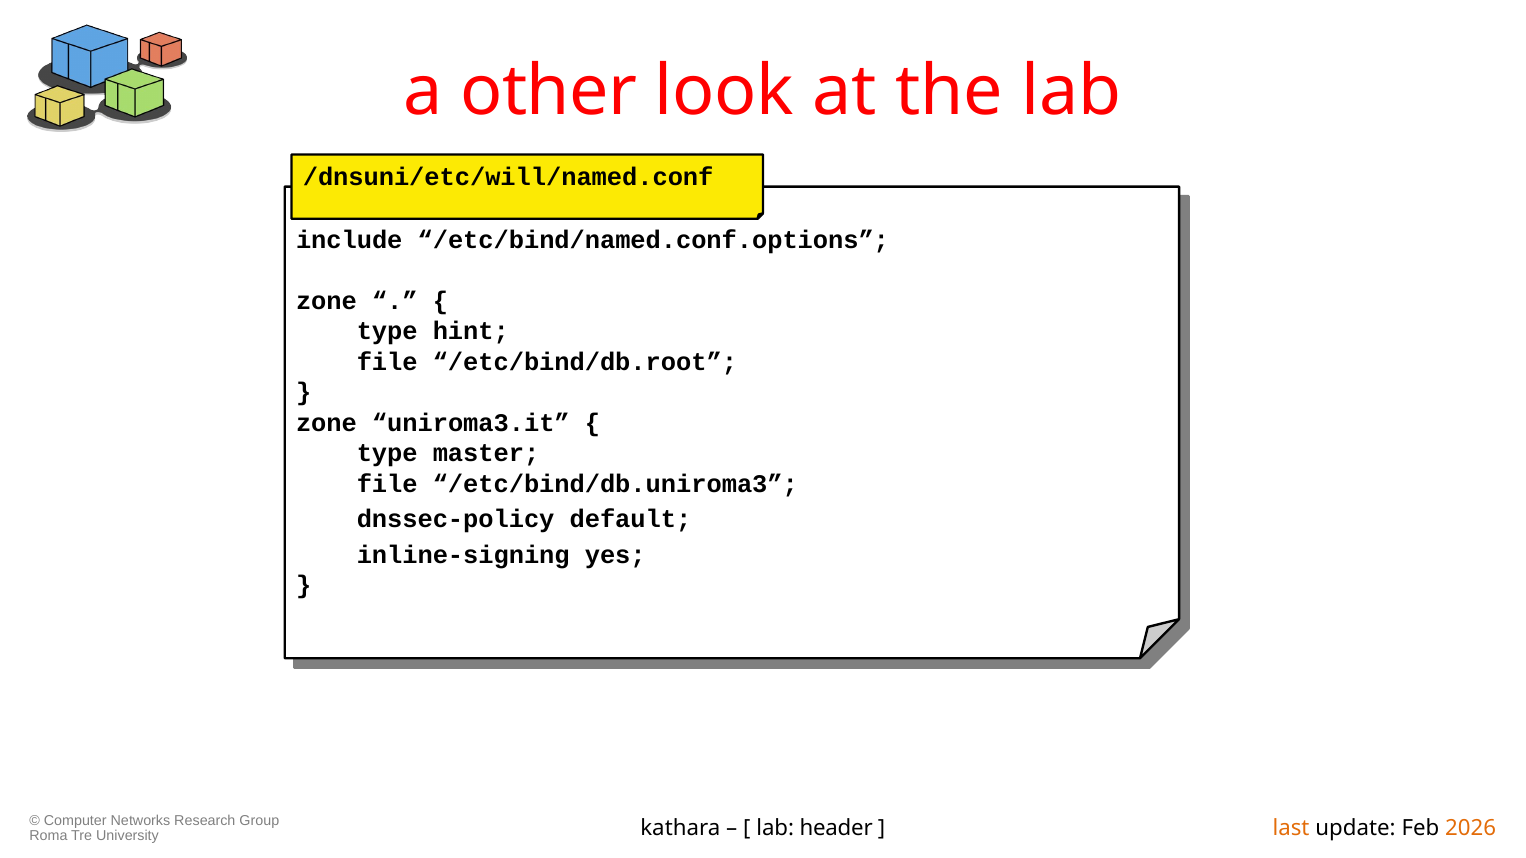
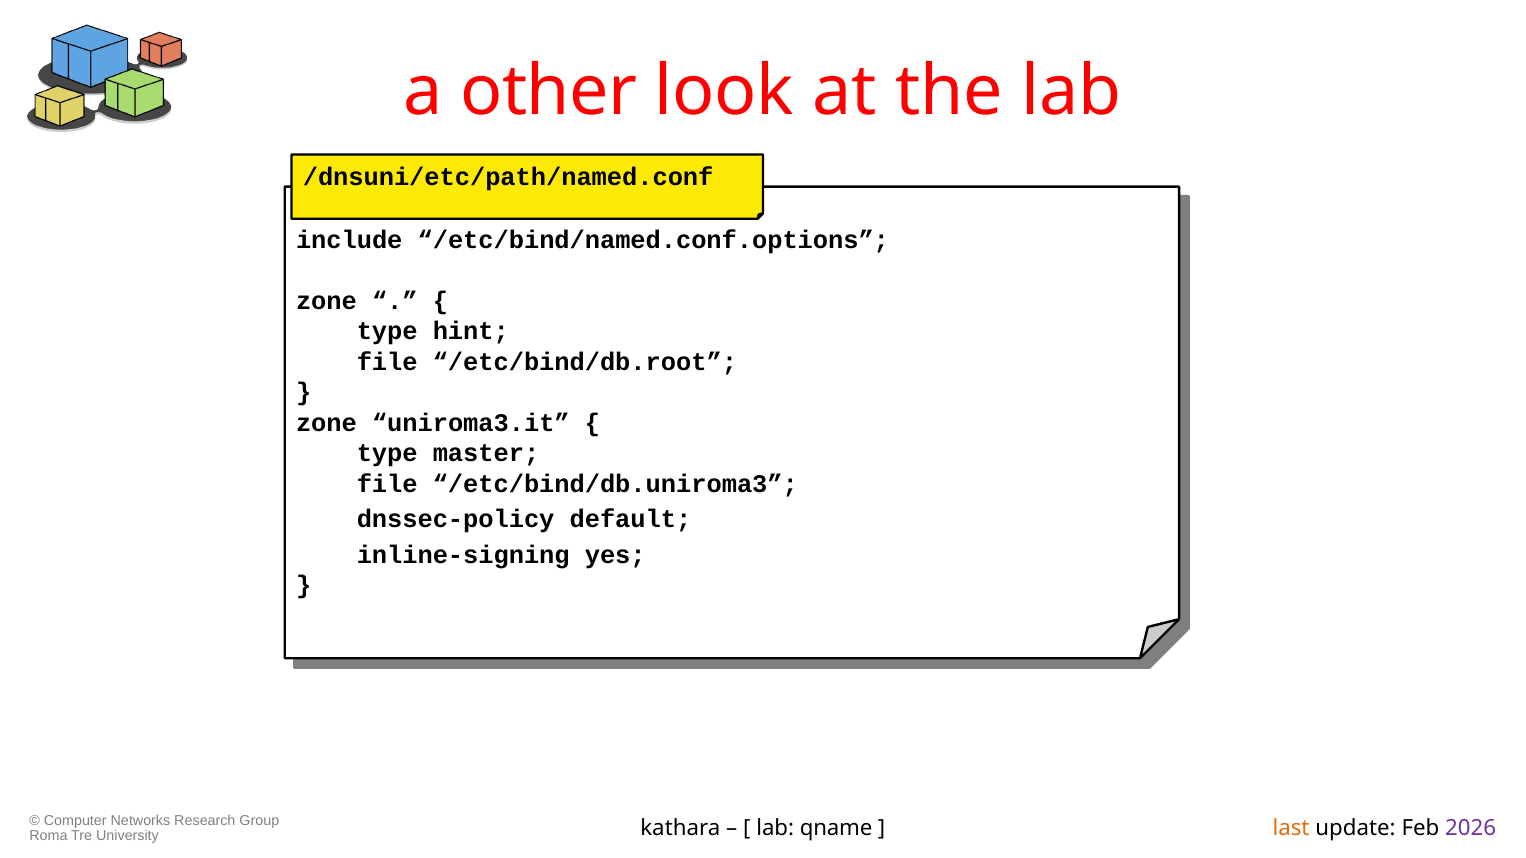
/dnsuni/etc/will/named.conf: /dnsuni/etc/will/named.conf -> /dnsuni/etc/path/named.conf (508, 177)
header: header -> qname (836, 828)
2026 colour: orange -> purple (1471, 828)
